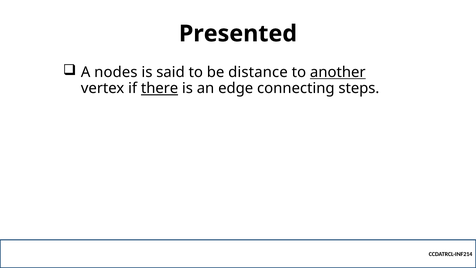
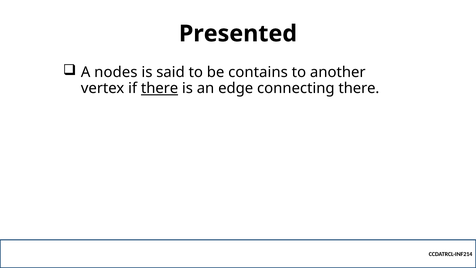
distance: distance -> contains (258, 72)
another underline: present -> none (338, 72)
connecting steps: steps -> there (359, 88)
